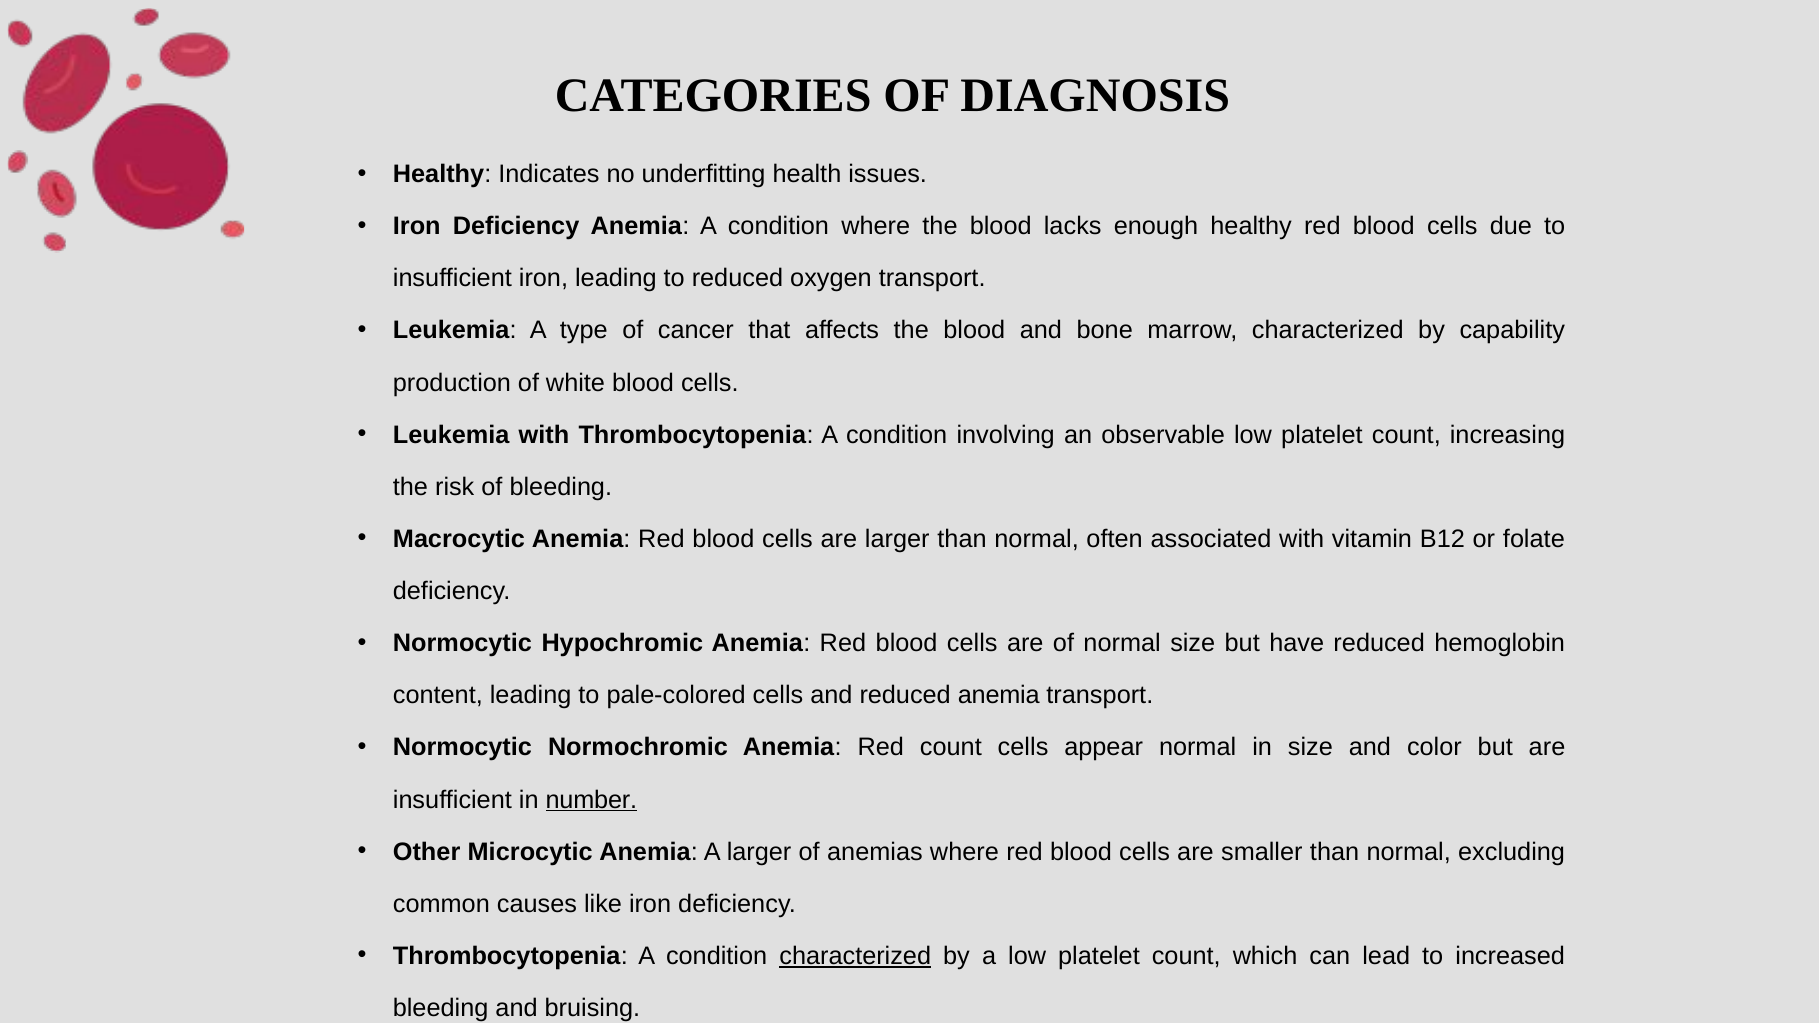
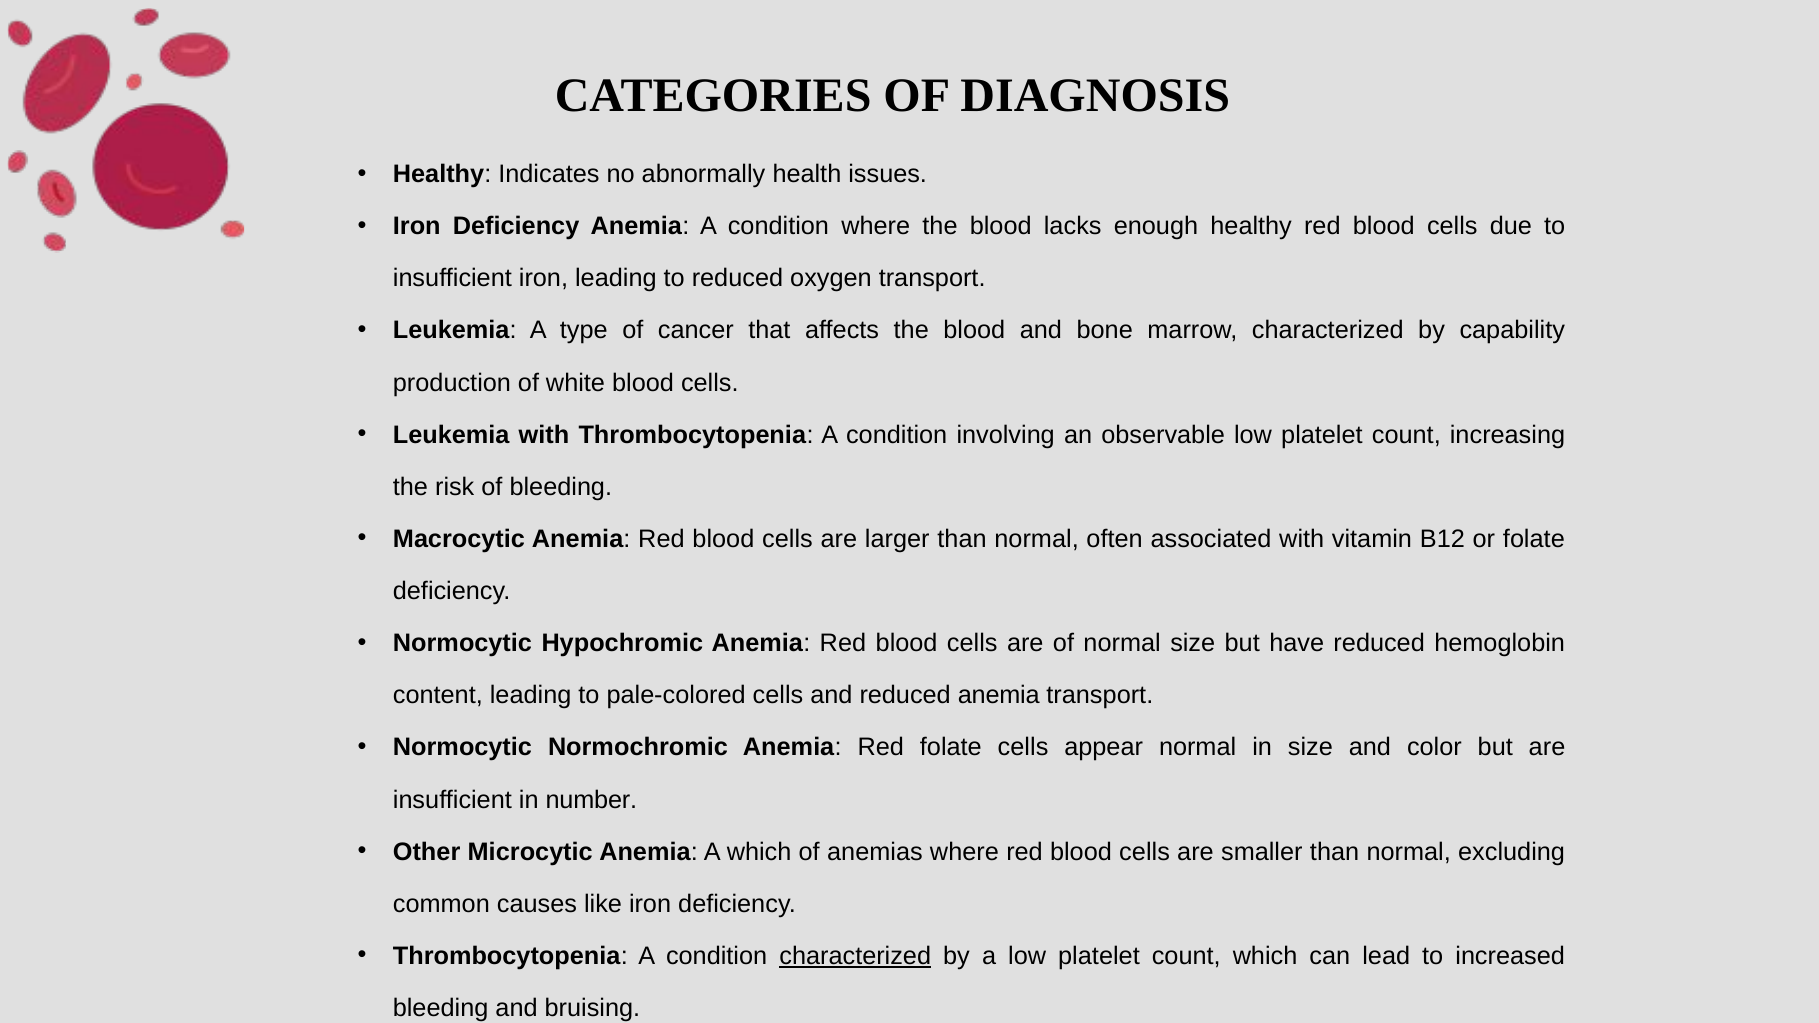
underfitting: underfitting -> abnormally (704, 174)
Red count: count -> folate (951, 748)
number underline: present -> none (591, 800)
A larger: larger -> which (759, 852)
